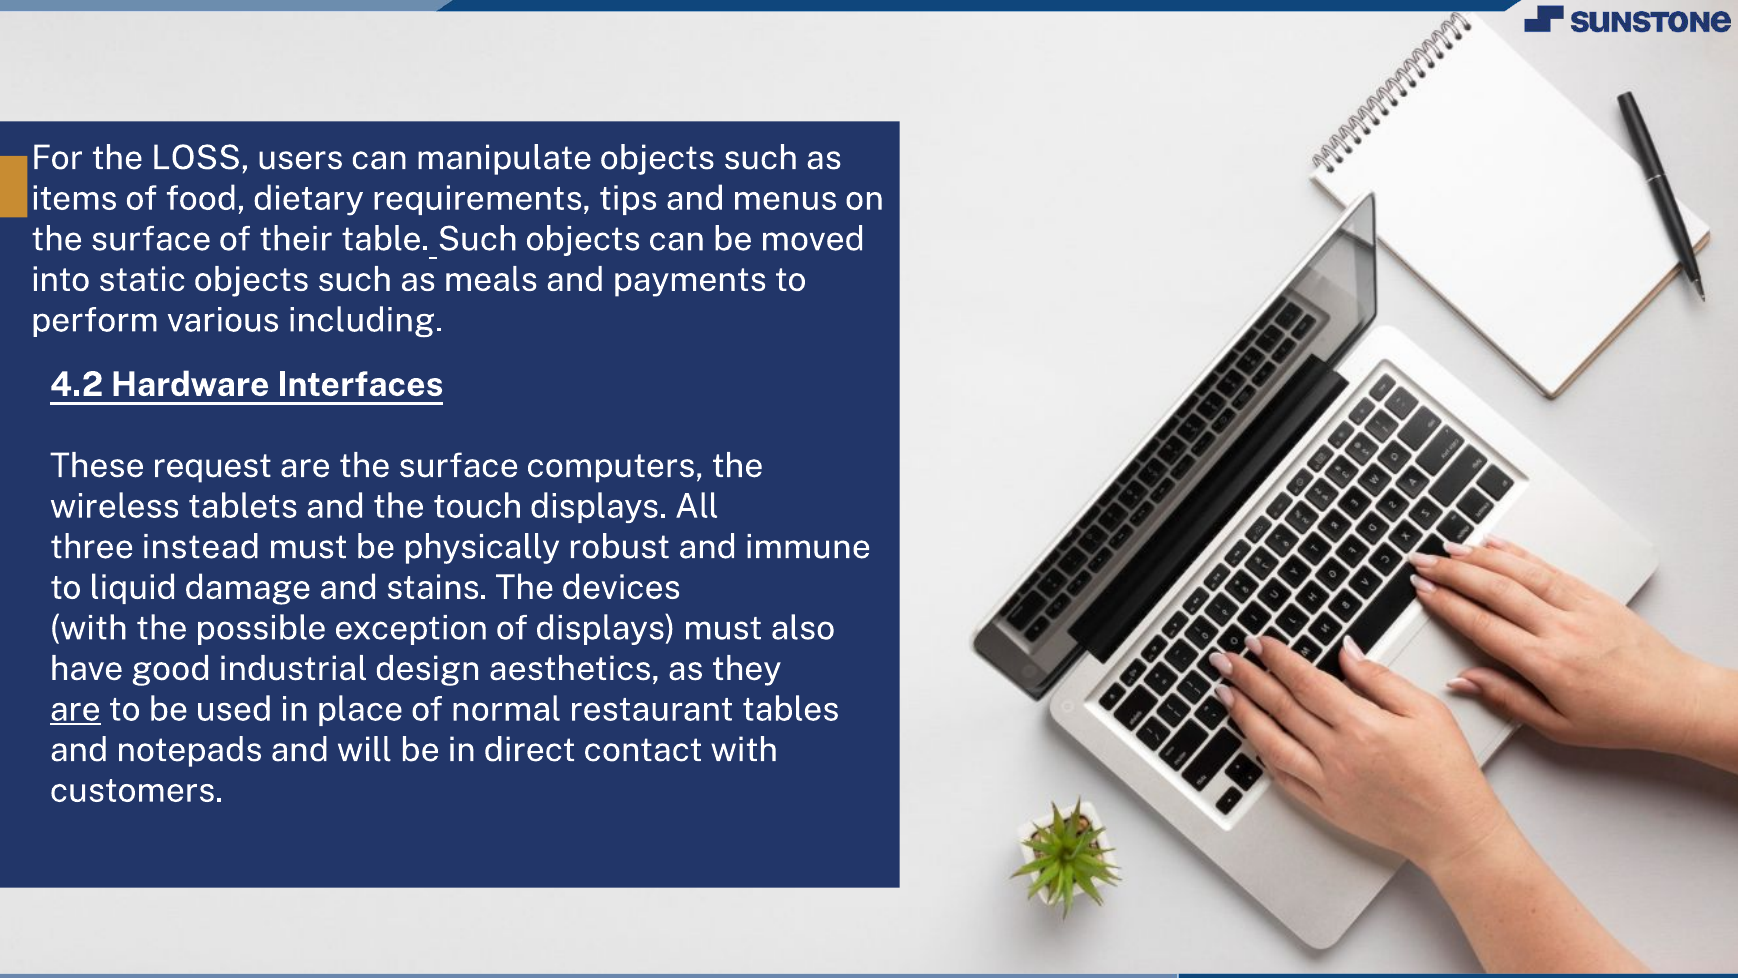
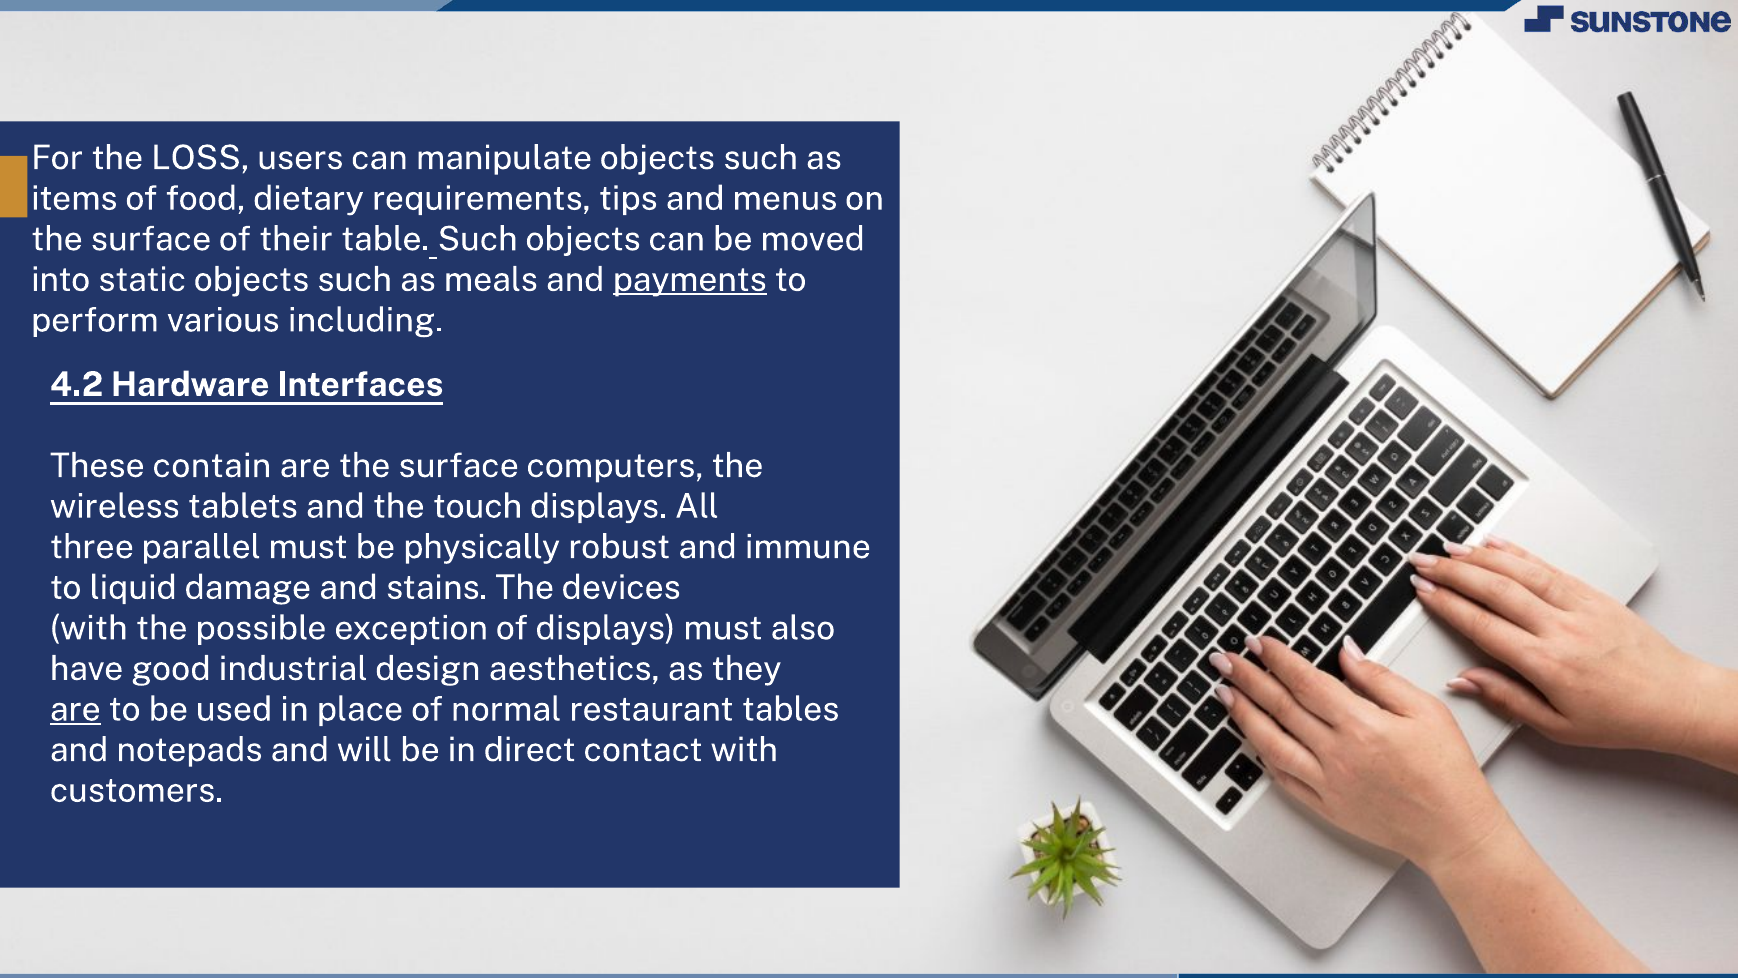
payments underline: none -> present (690, 280)
request: request -> contain (212, 466)
instead: instead -> parallel (201, 547)
